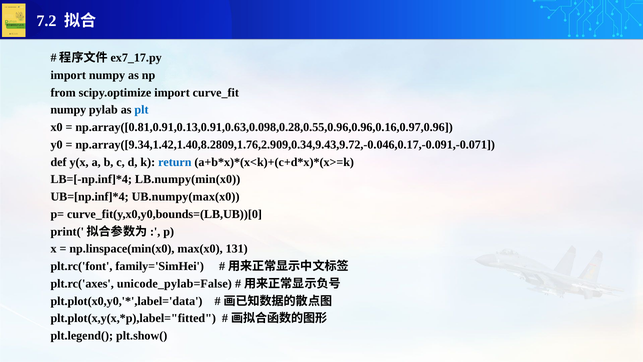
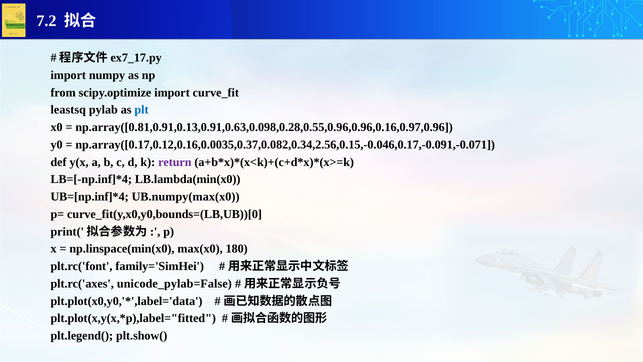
numpy: numpy -> leastsq (68, 110)
np.array([9.34,1.42,1.40,8.2809,1.76,2.909,0.34,9.43,9.72,-0.046,0.17,-0.091,-0.071: np.array([9.34,1.42,1.40,8.2809,1.76,2.909,0.34,9.43,9.72,-0.046,0.17,-0.091,-0.071 -> np.array([0.17,0.12,0.16,0.0035,0.37,0.082,0.34,2.56,0.15,-0.046,0.17,-0.091,-0.071 (285, 145)
return colour: blue -> purple (175, 162)
LB.numpy(min(x0: LB.numpy(min(x0 -> LB.lambda(min(x0 (188, 179)
131: 131 -> 180 (237, 249)
